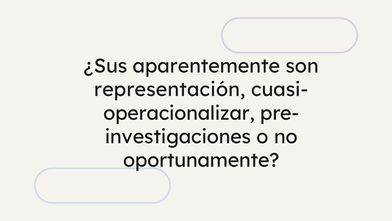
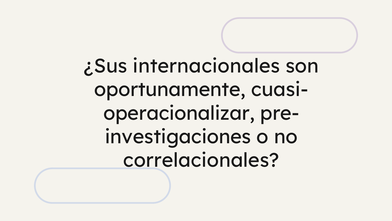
aparentemente: aparentemente -> internacionales (206, 66)
representación: representación -> oportunamente (170, 90)
oportunamente: oportunamente -> correlacionales (201, 160)
